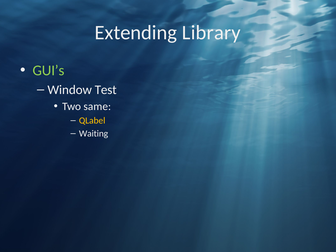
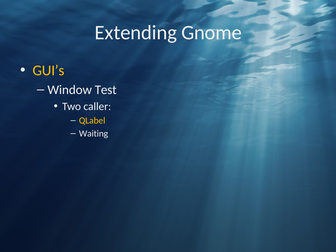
Library: Library -> Gnome (212, 33)
GUI’s colour: light green -> yellow (49, 70)
same: same -> caller (97, 106)
